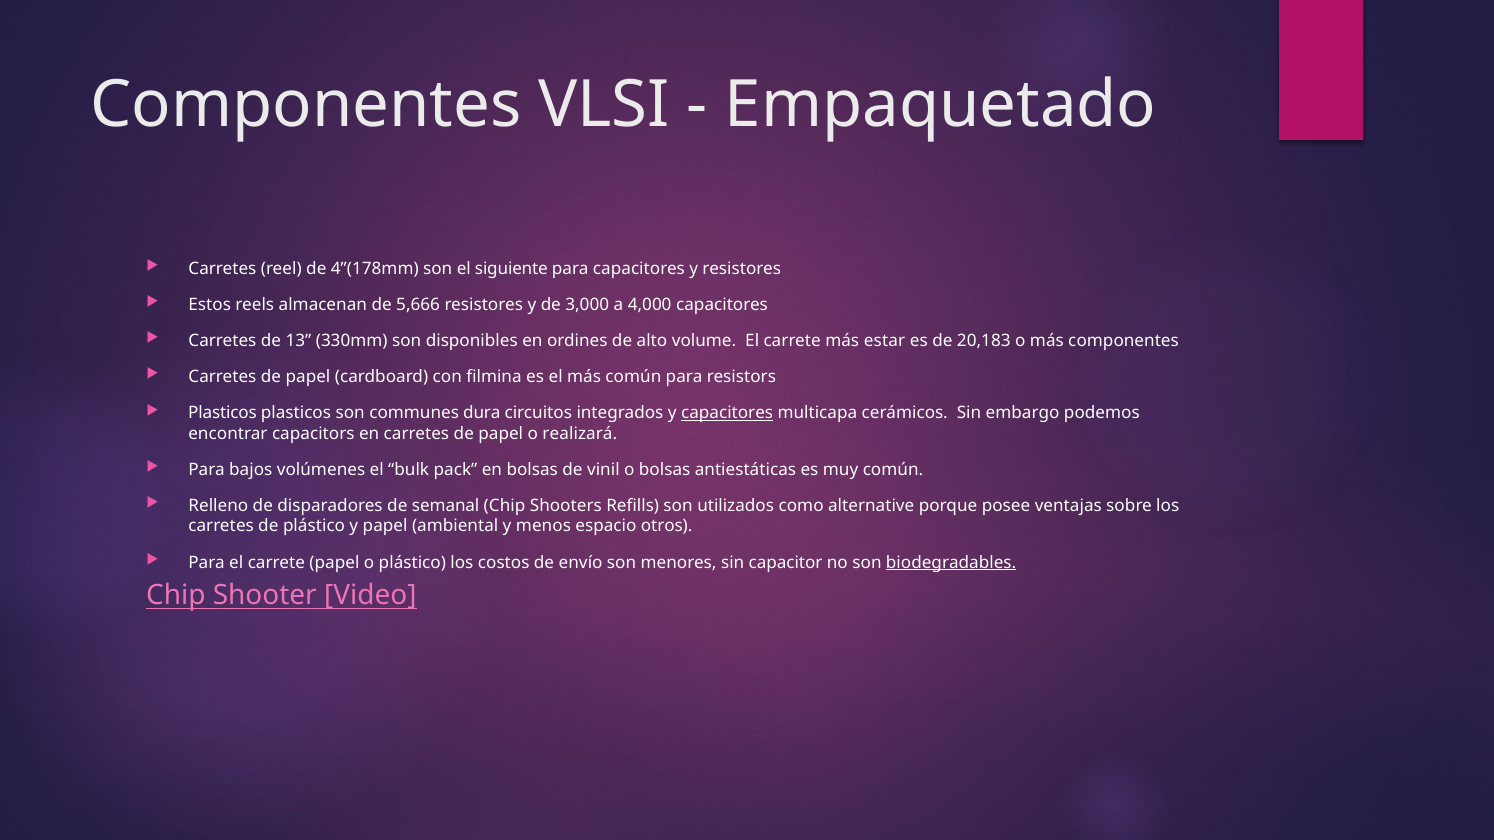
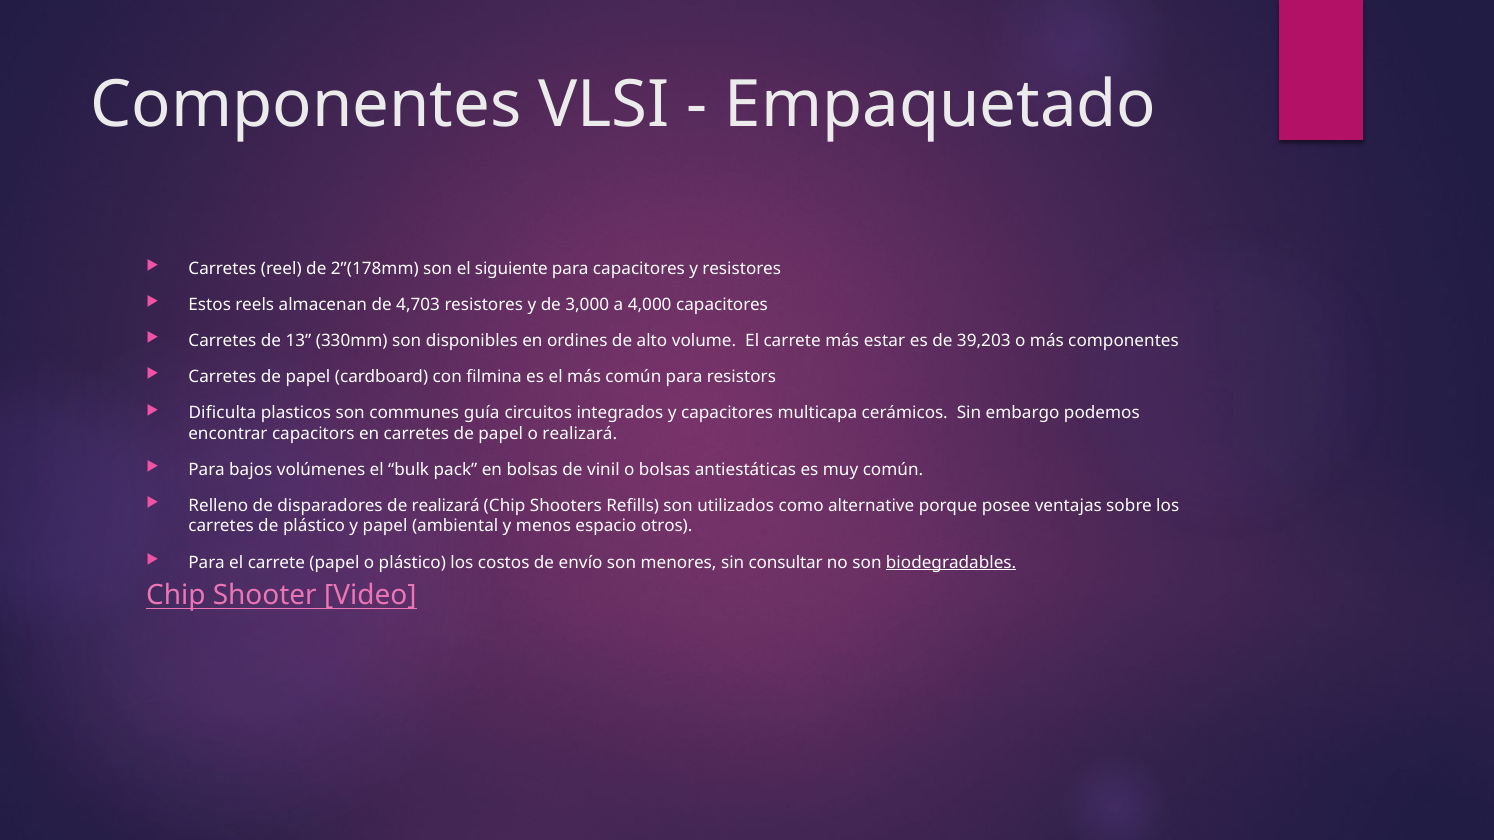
4”(178mm: 4”(178mm -> 2”(178mm (375, 269)
5,666: 5,666 -> 4,703 (418, 305)
20,183: 20,183 -> 39,203 (984, 341)
Plasticos: Plasticos -> Dificulta (222, 413)
dura: dura -> guía (482, 413)
capacitores underline: present -> none (727, 413)
de semanal: semanal -> realizará (446, 506)
capacitor: capacitor -> consultar (786, 563)
